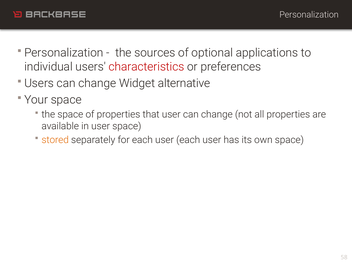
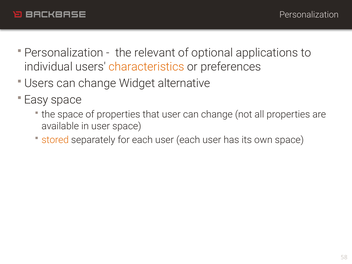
sources: sources -> relevant (155, 53)
characteristics colour: red -> orange (146, 67)
Your: Your -> Easy (36, 100)
